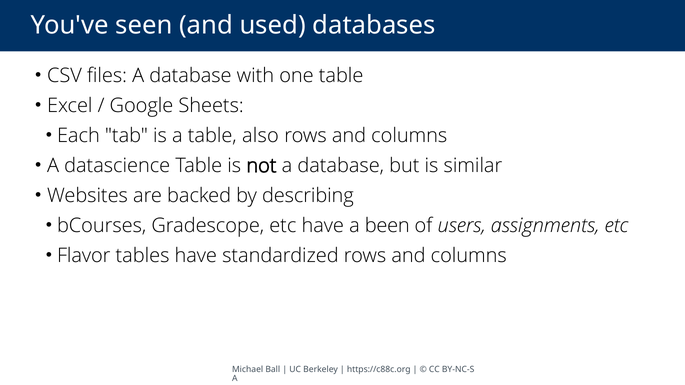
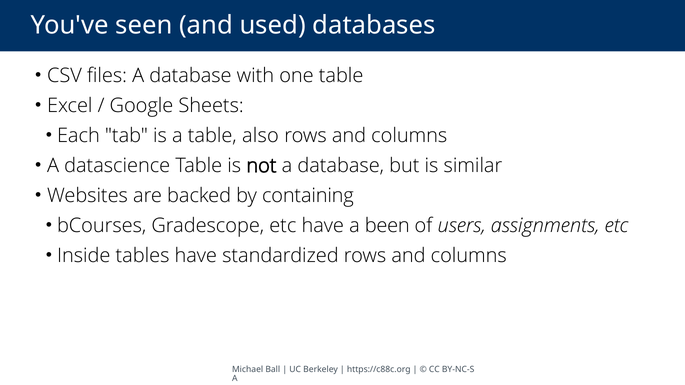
describing: describing -> containing (308, 196)
Flavor: Flavor -> Inside (84, 256)
